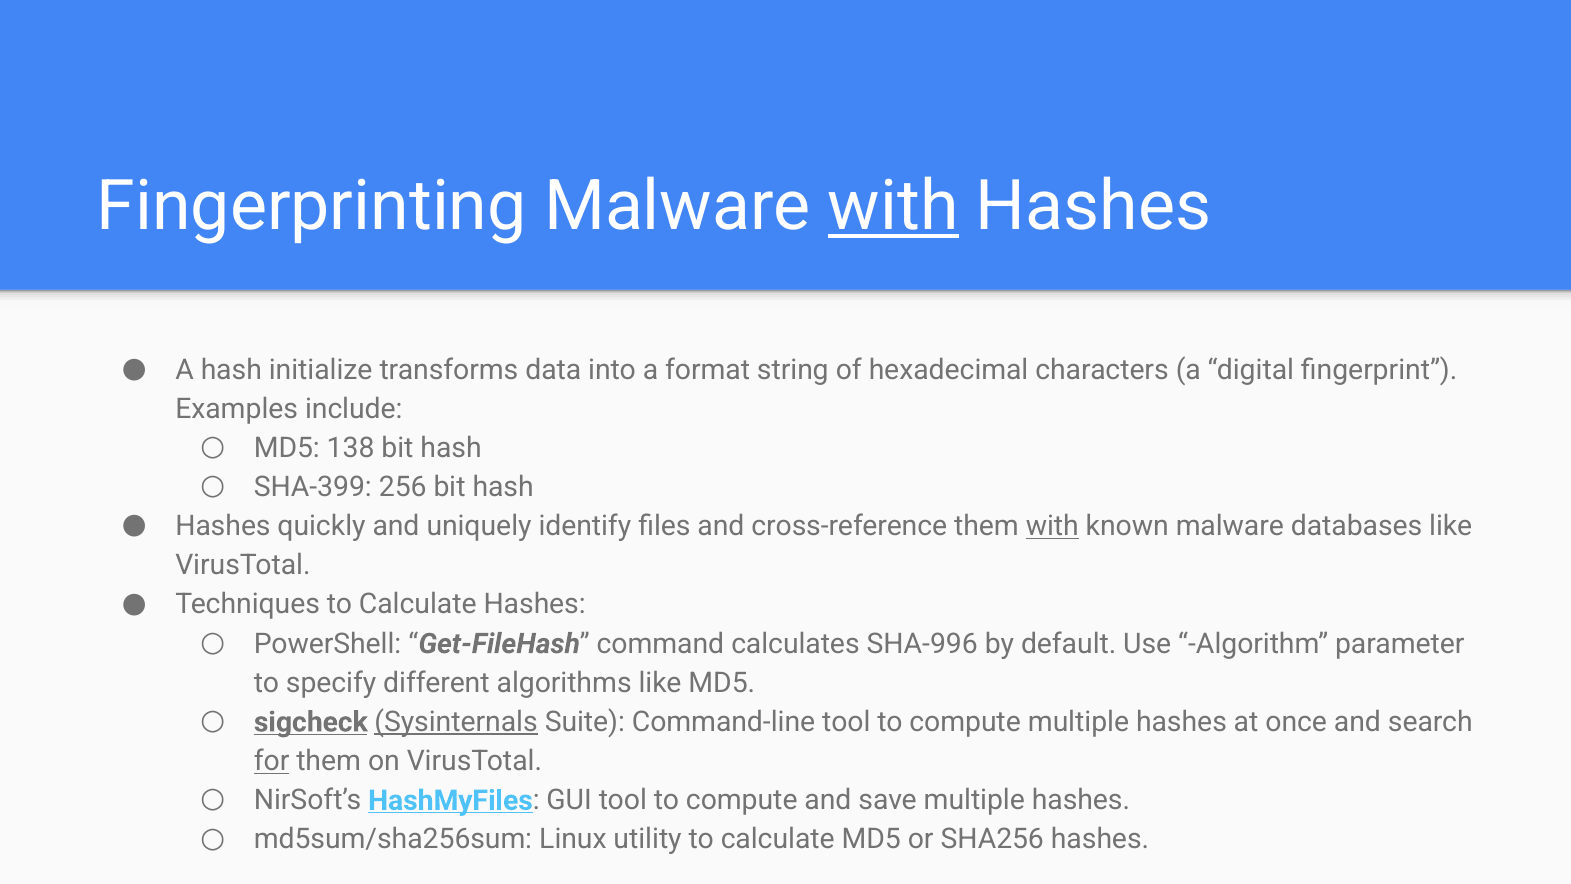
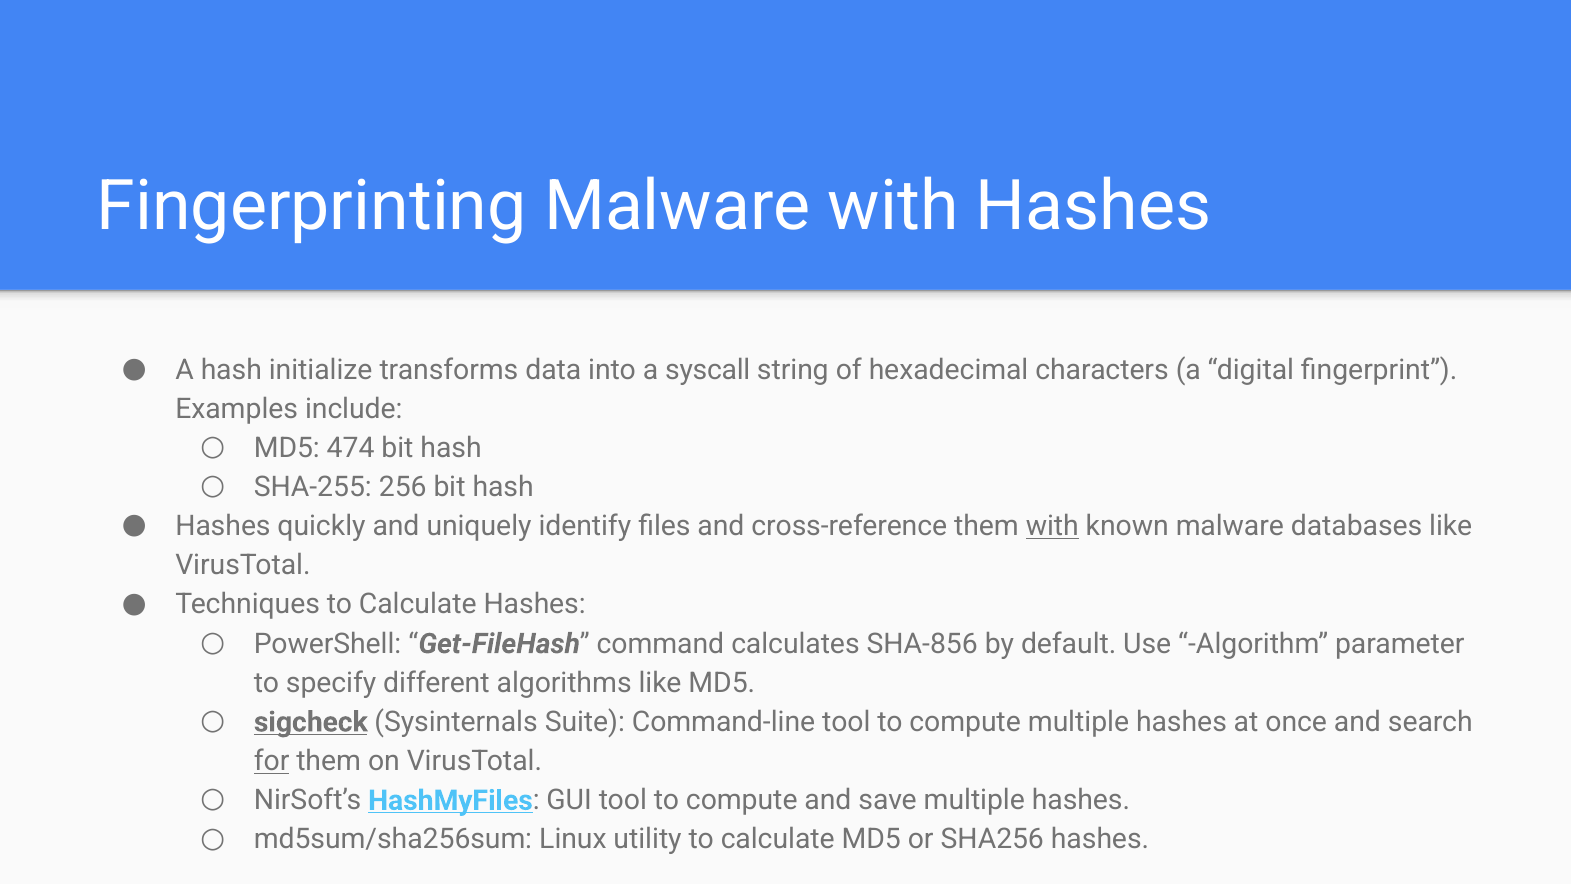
with underline: present -> none (893, 206)
format: format -> syscall (708, 370)
138: 138 -> 474 (351, 448)
SHA-399: SHA-399 -> SHA-255 (313, 487)
SHA-996: SHA-996 -> SHA-856 (922, 644)
Sysinternals underline: present -> none (456, 722)
